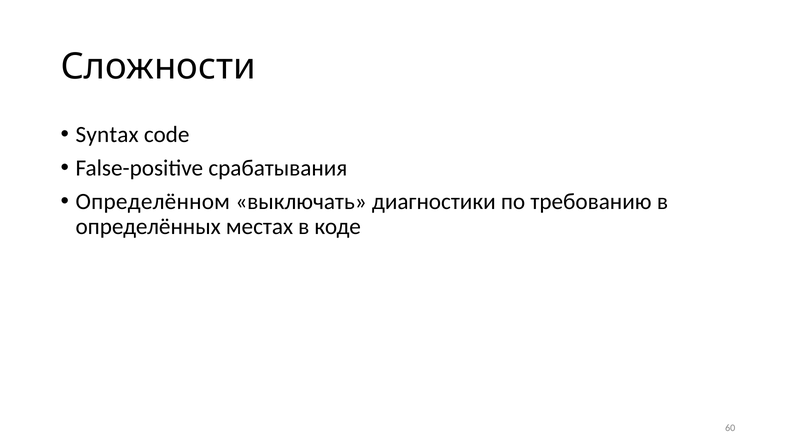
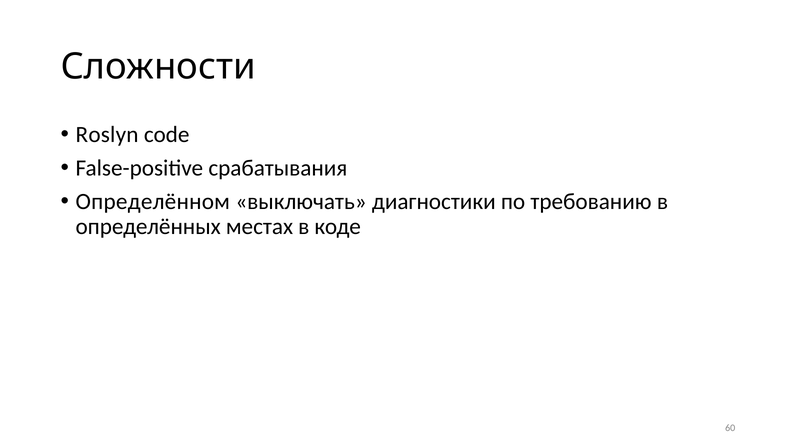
Syntax: Syntax -> Roslyn (107, 135)
